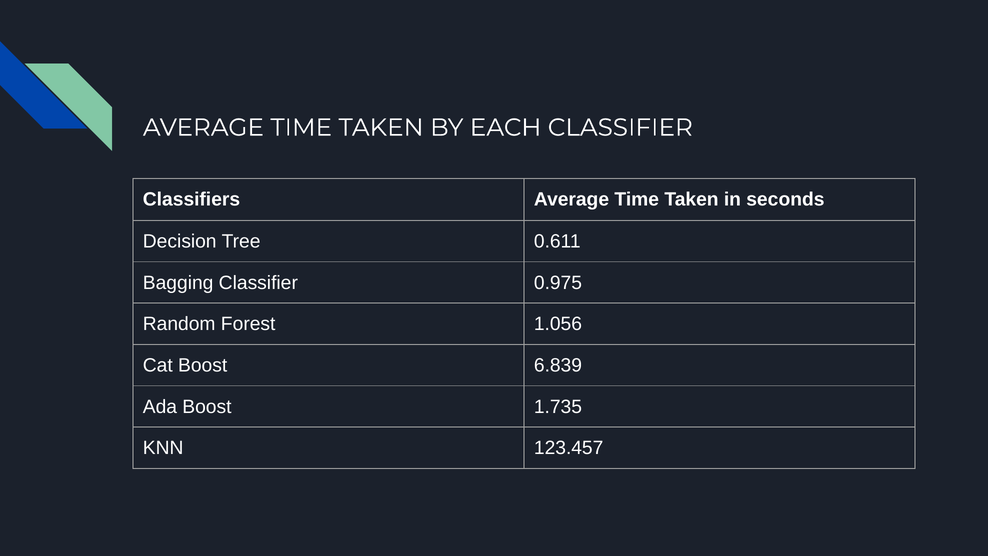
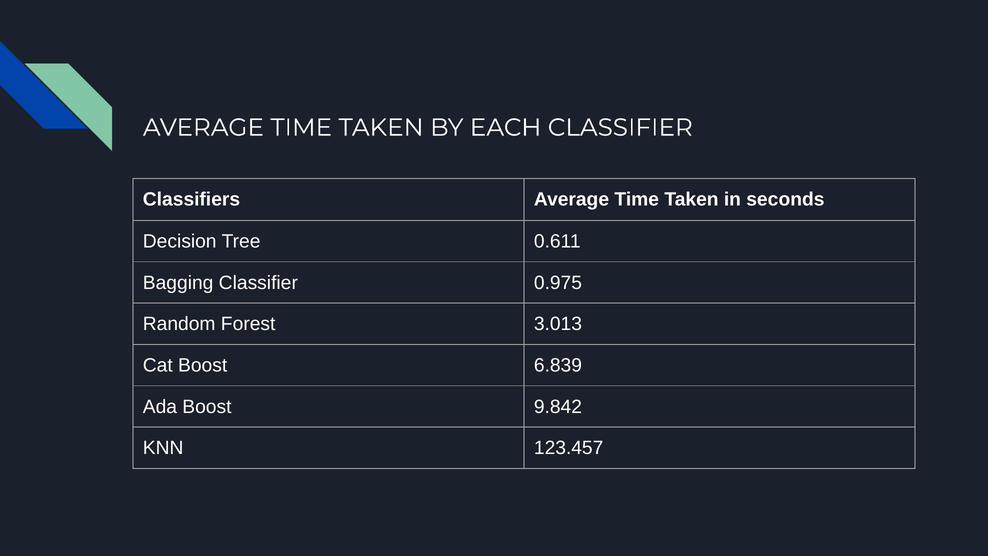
1.056: 1.056 -> 3.013 (558, 324)
1.735: 1.735 -> 9.842 (558, 407)
